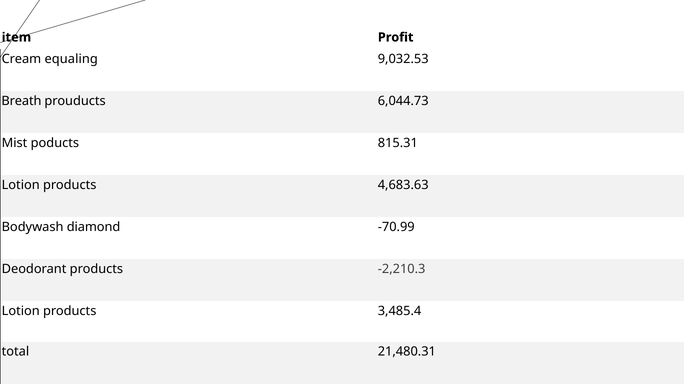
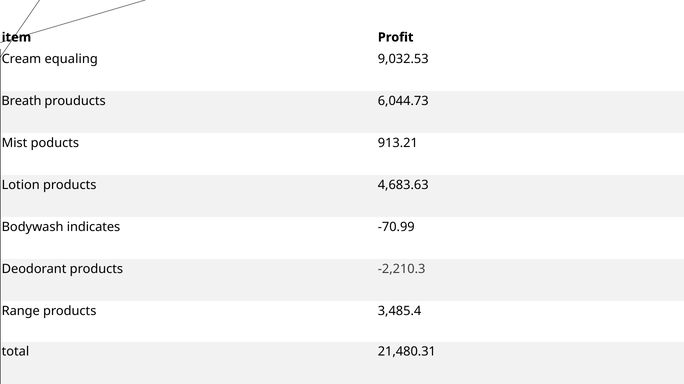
815.31: 815.31 -> 913.21 (398, 143)
diamond: diamond -> indicates (94, 227)
Lotion: Lotion -> Range (21, 312)
